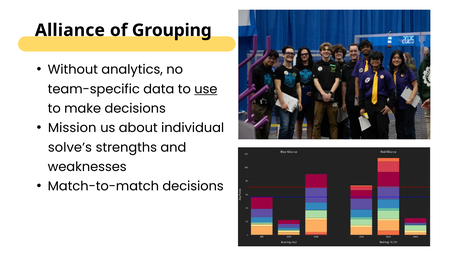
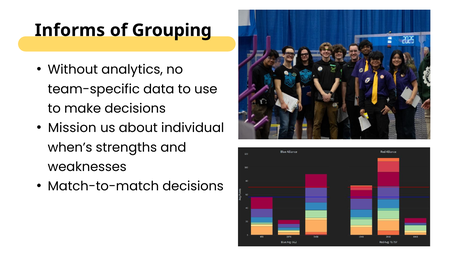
Alliance: Alliance -> Informs (70, 30)
use underline: present -> none (206, 89)
solve’s: solve’s -> when’s (70, 148)
